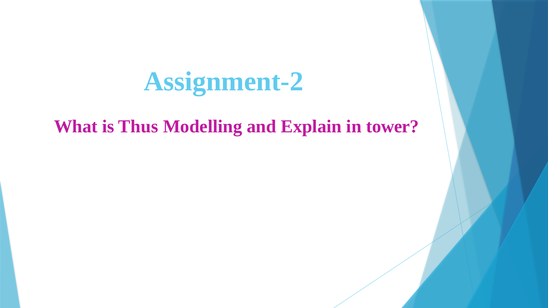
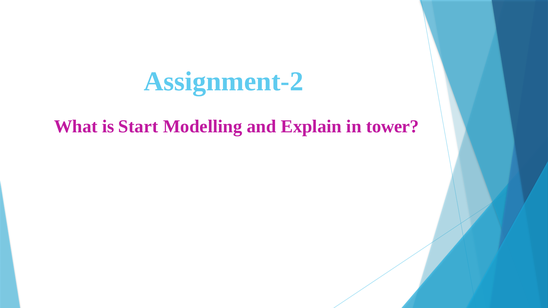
Thus: Thus -> Start (138, 127)
